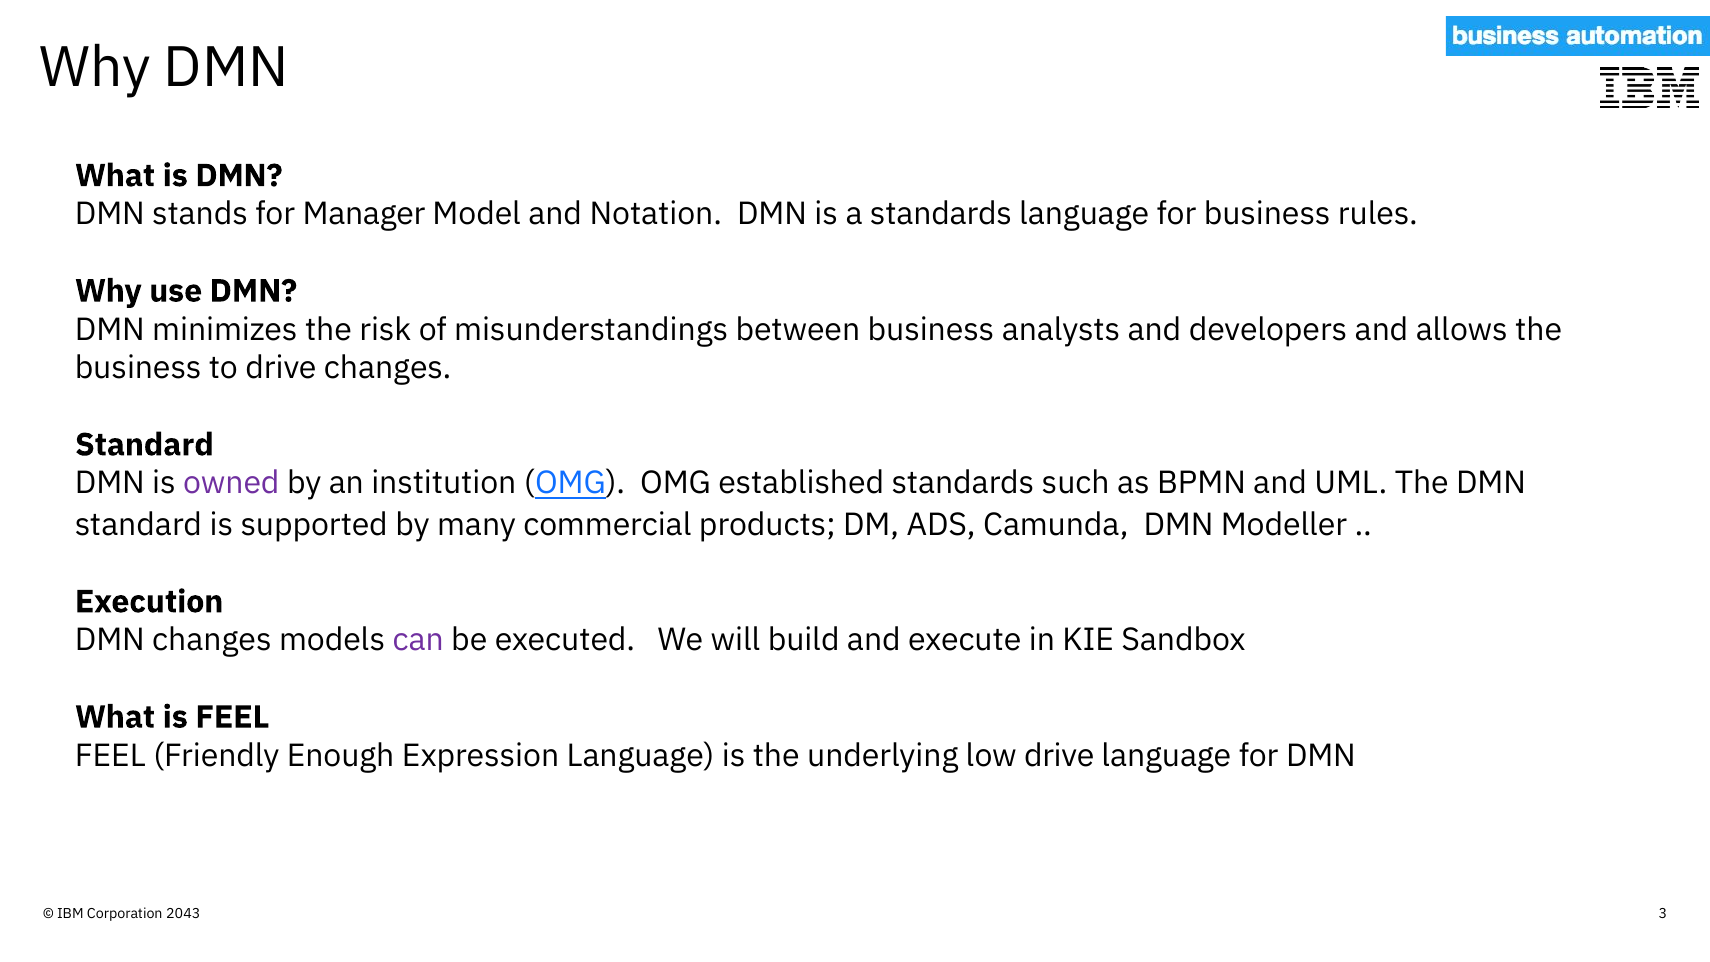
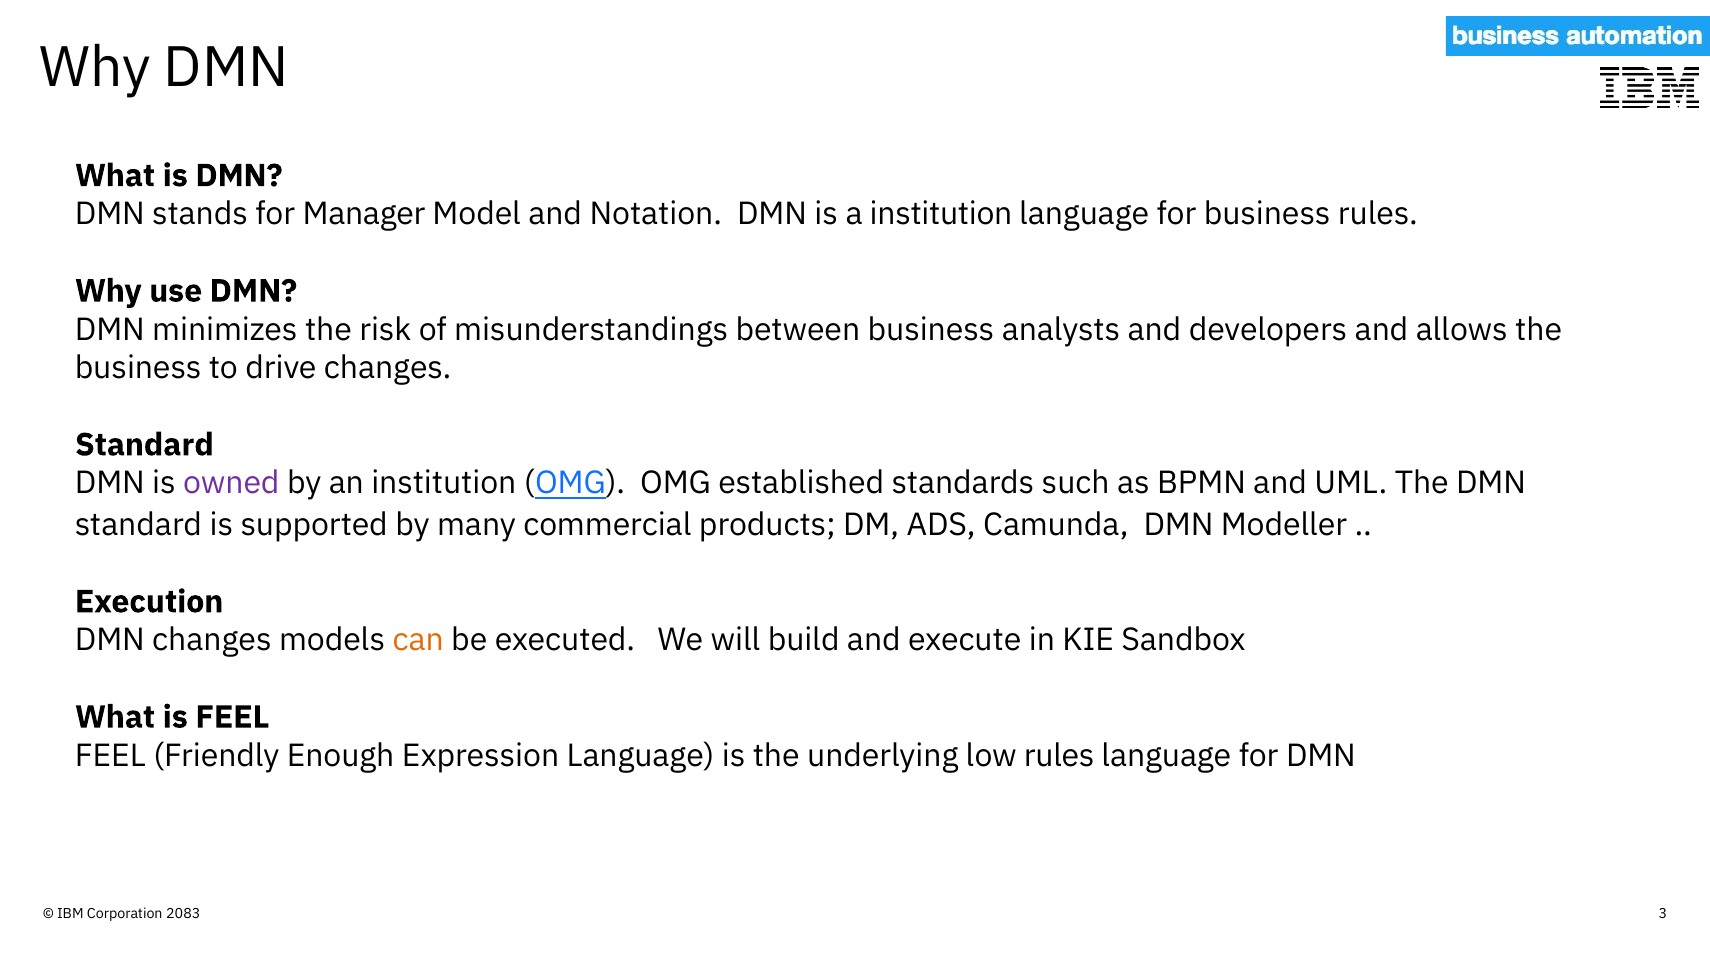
a standards: standards -> institution (941, 214)
can colour: purple -> orange (418, 640)
low drive: drive -> rules (1059, 755)
2043: 2043 -> 2083 (183, 914)
